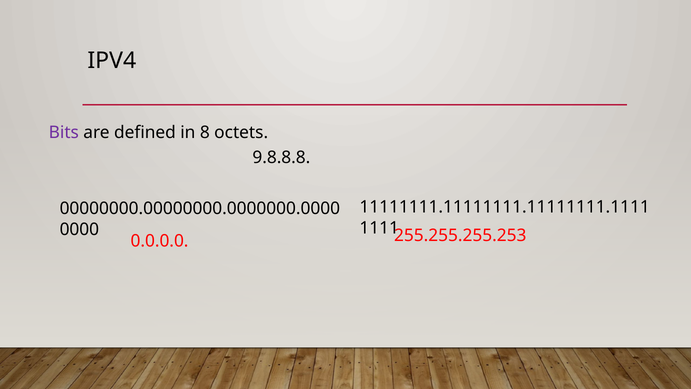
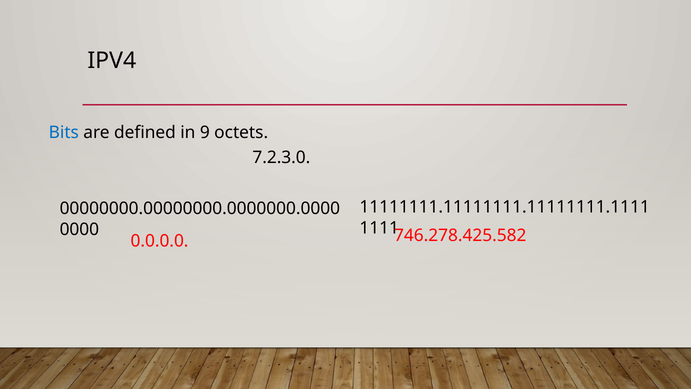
Bits colour: purple -> blue (64, 132)
8: 8 -> 9 (205, 132)
9.8.8.8: 9.8.8.8 -> 7.2.3.0 (281, 157)
255.255.255.253: 255.255.255.253 -> 746.278.425.582 (460, 235)
